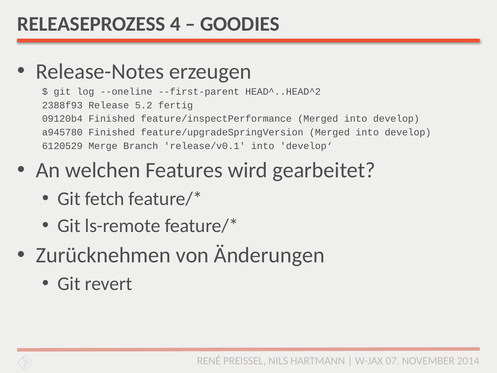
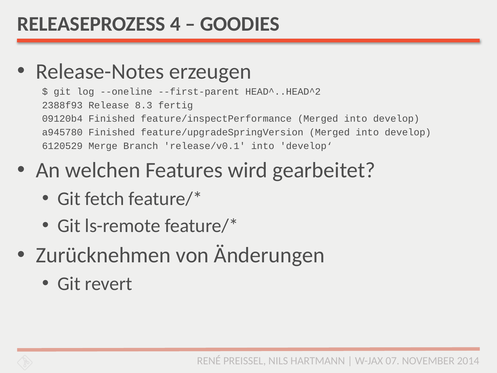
5.2: 5.2 -> 8.3 (144, 105)
